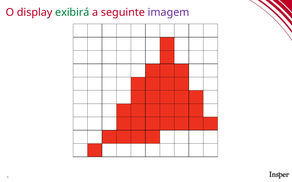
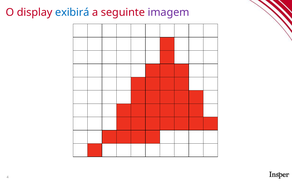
exibirá colour: green -> blue (72, 12)
